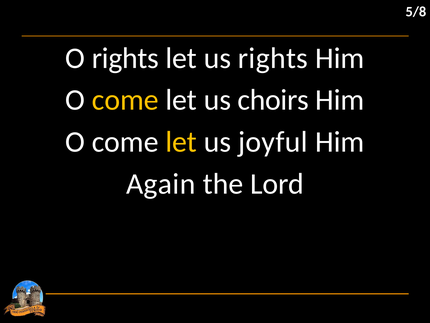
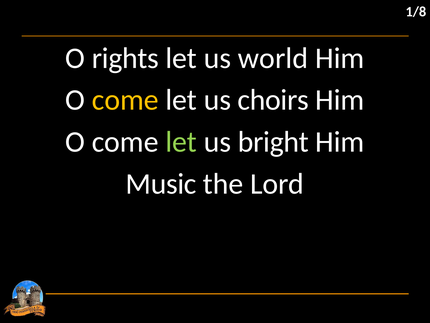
5/8: 5/8 -> 1/8 (416, 12)
us rights: rights -> world (273, 58)
let colour: yellow -> light green (181, 142)
joyful: joyful -> bright (273, 142)
Again: Again -> Music (161, 184)
